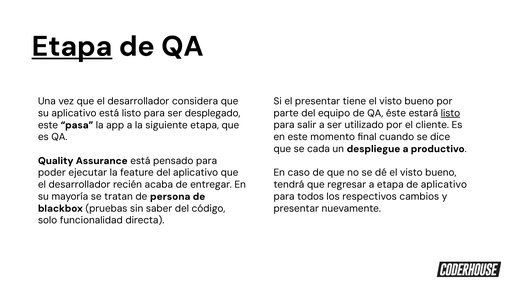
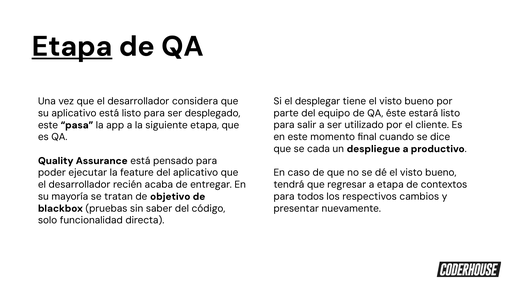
el presentar: presentar -> desplegar (318, 101)
listo underline: present -> none (450, 113)
de aplicativo: aplicativo -> contextos (444, 185)
persona: persona -> objetivo (170, 197)
